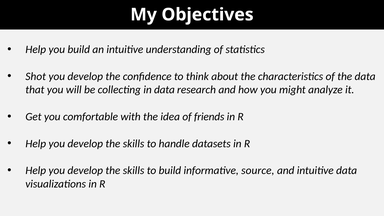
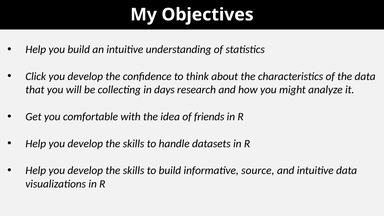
Shot: Shot -> Click (36, 76)
in data: data -> days (164, 90)
